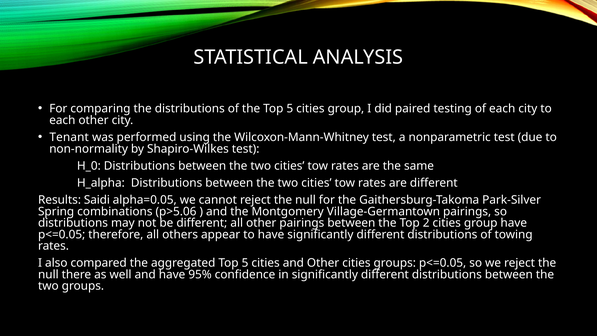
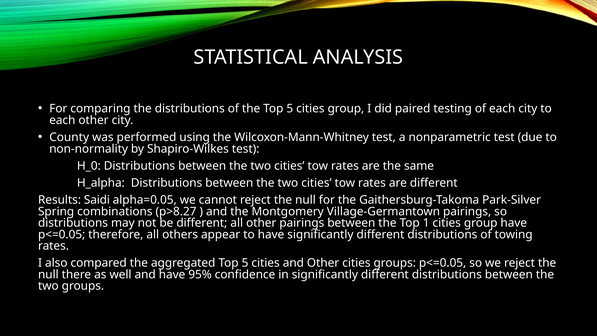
Tenant: Tenant -> County (69, 137)
p>5.06: p>5.06 -> p>8.27 (176, 211)
2: 2 -> 1 (426, 223)
